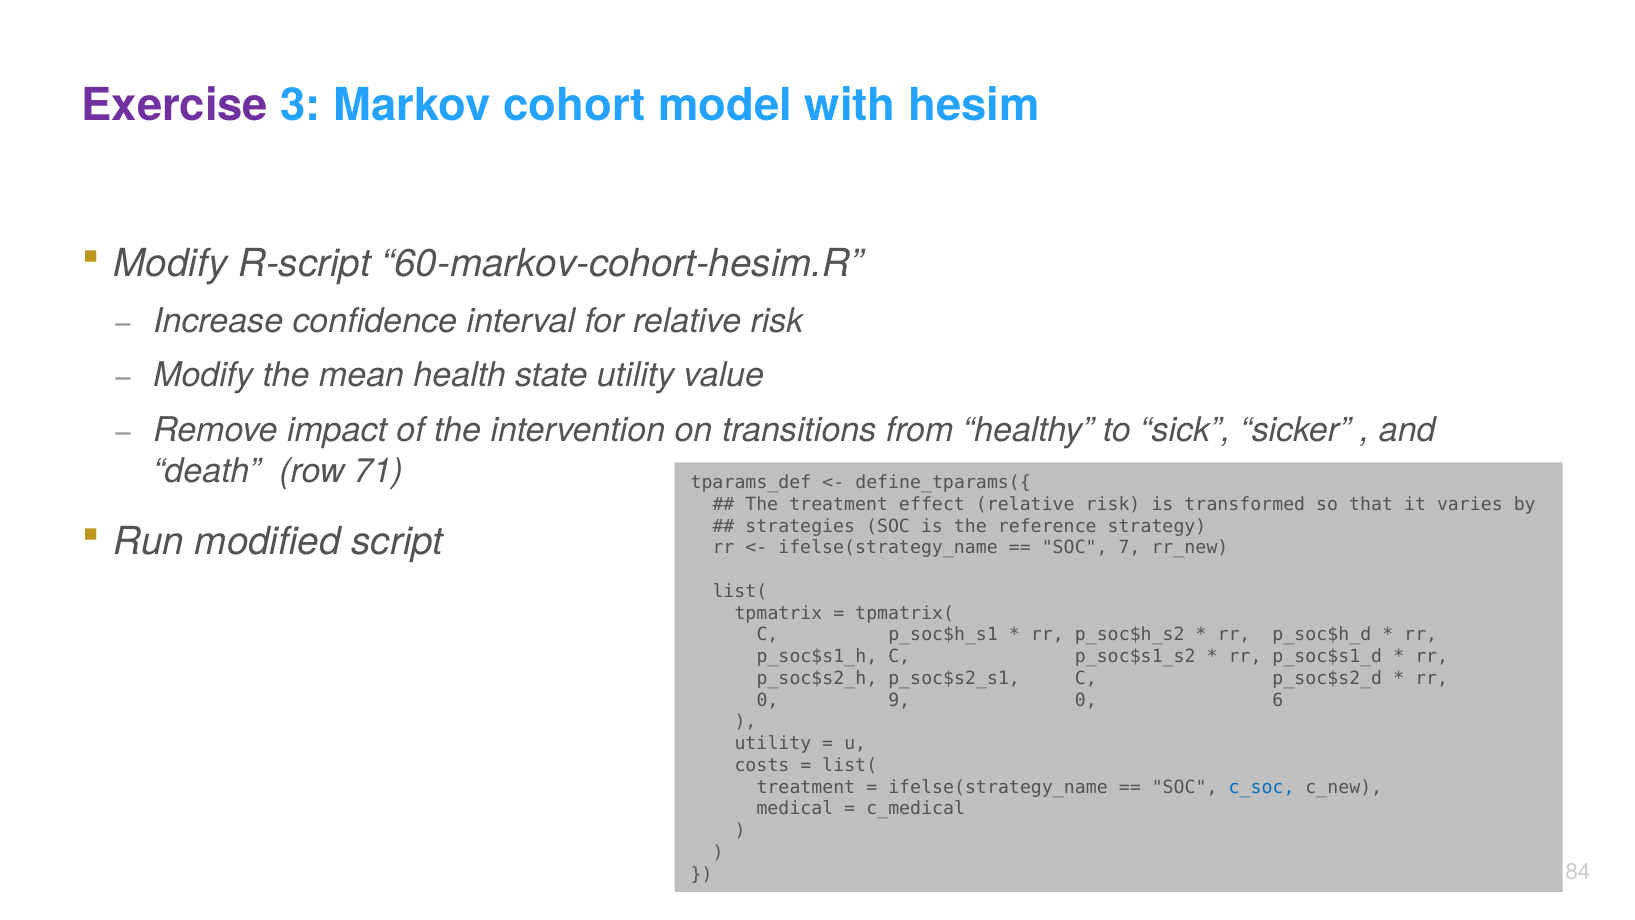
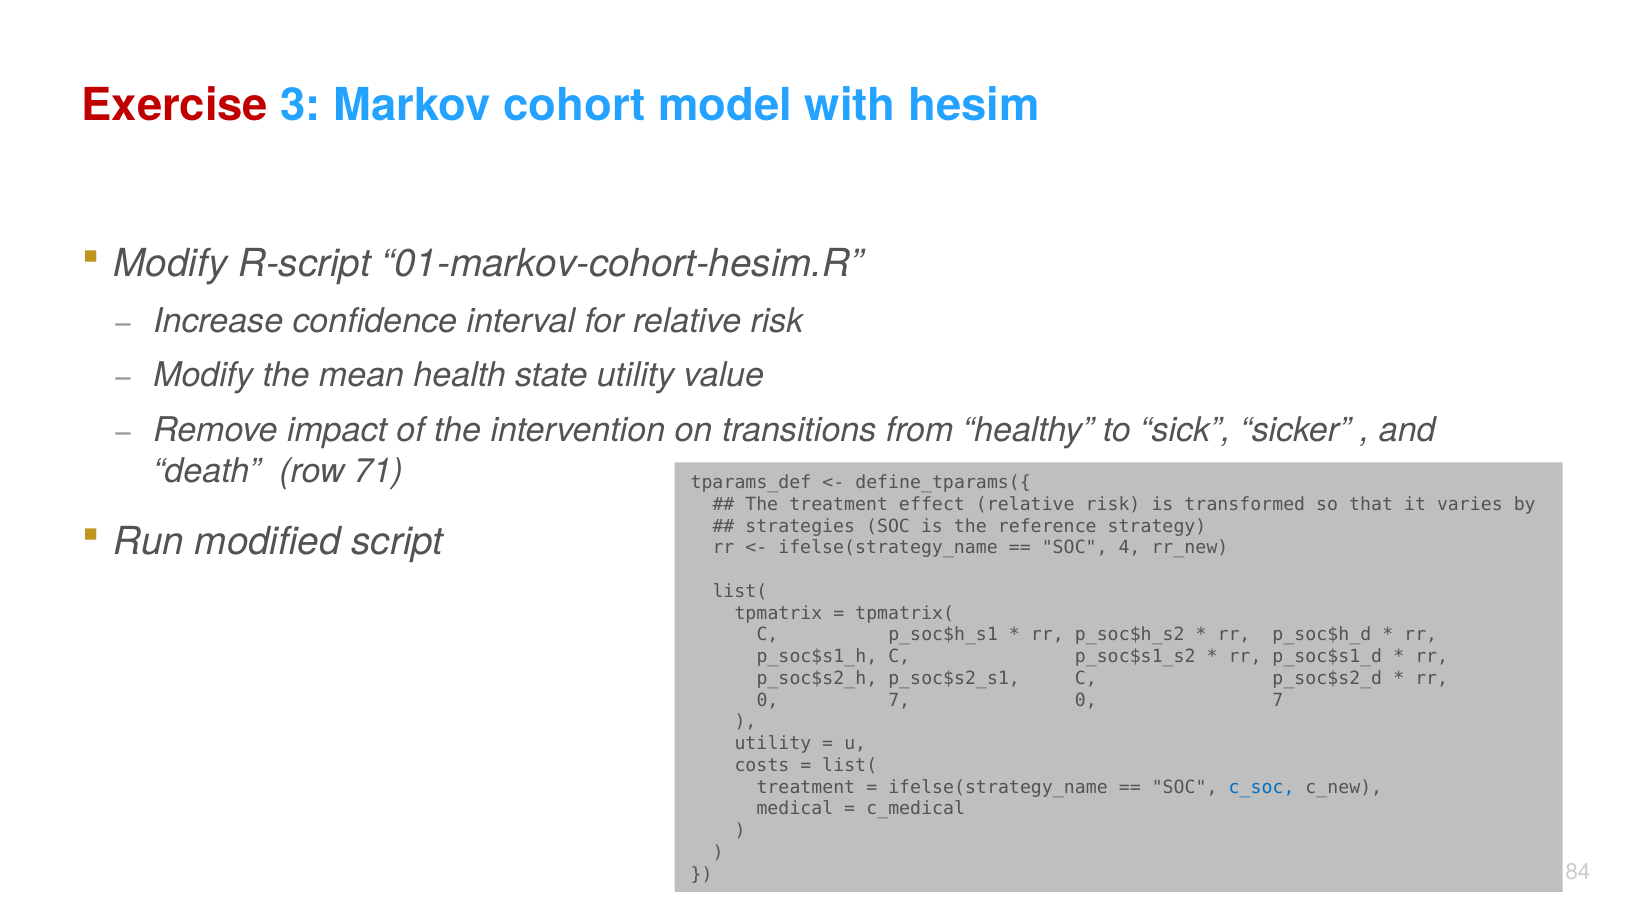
Exercise colour: purple -> red (175, 105)
60-markov-cohort-hesim.R: 60-markov-cohort-hesim.R -> 01-markov-cohort-hesim.R (622, 264)
7: 7 -> 4 (1130, 548)
9: 9 -> 7 (899, 700)
6: 6 -> 7 (1278, 700)
